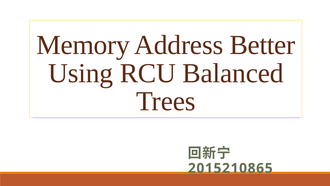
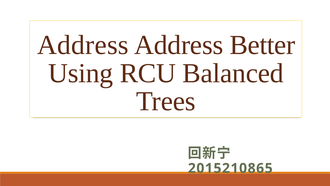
Memory: Memory -> Address (83, 45)
